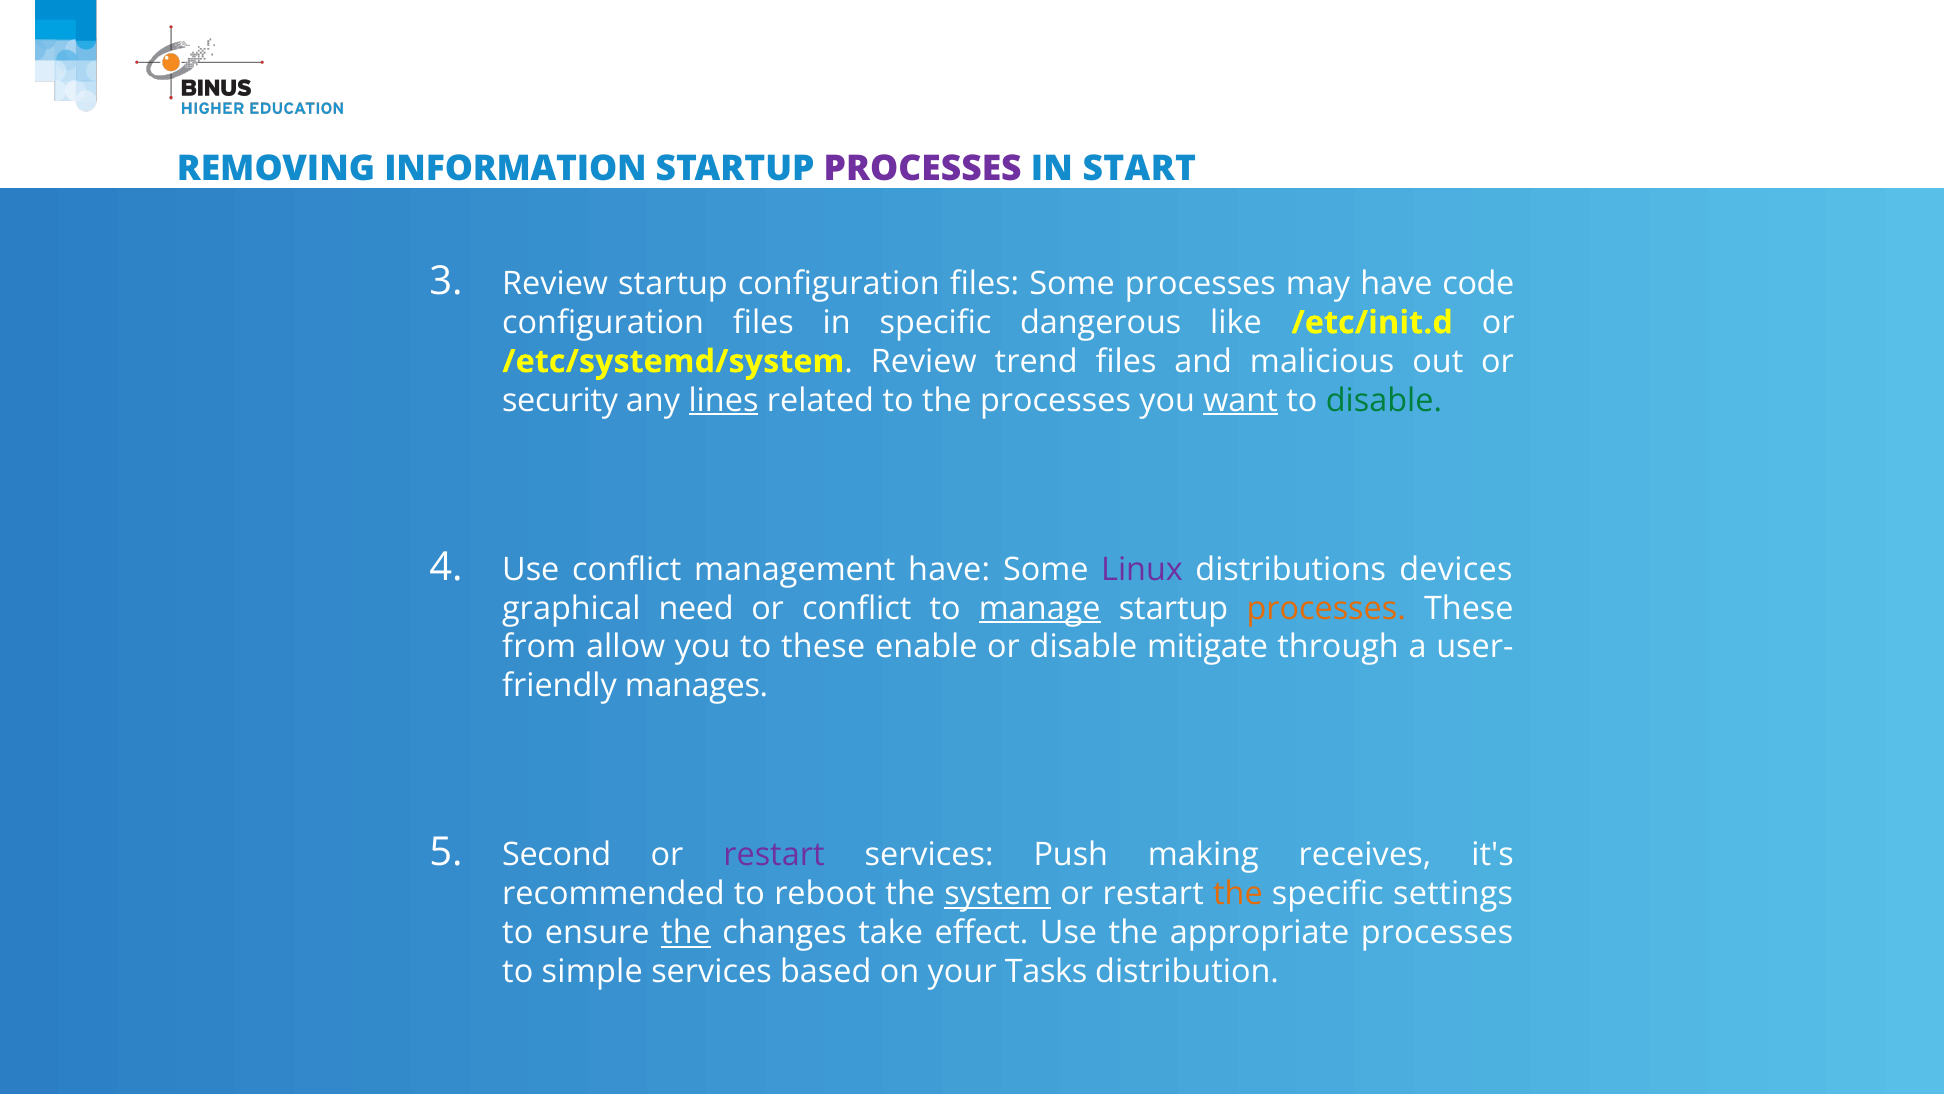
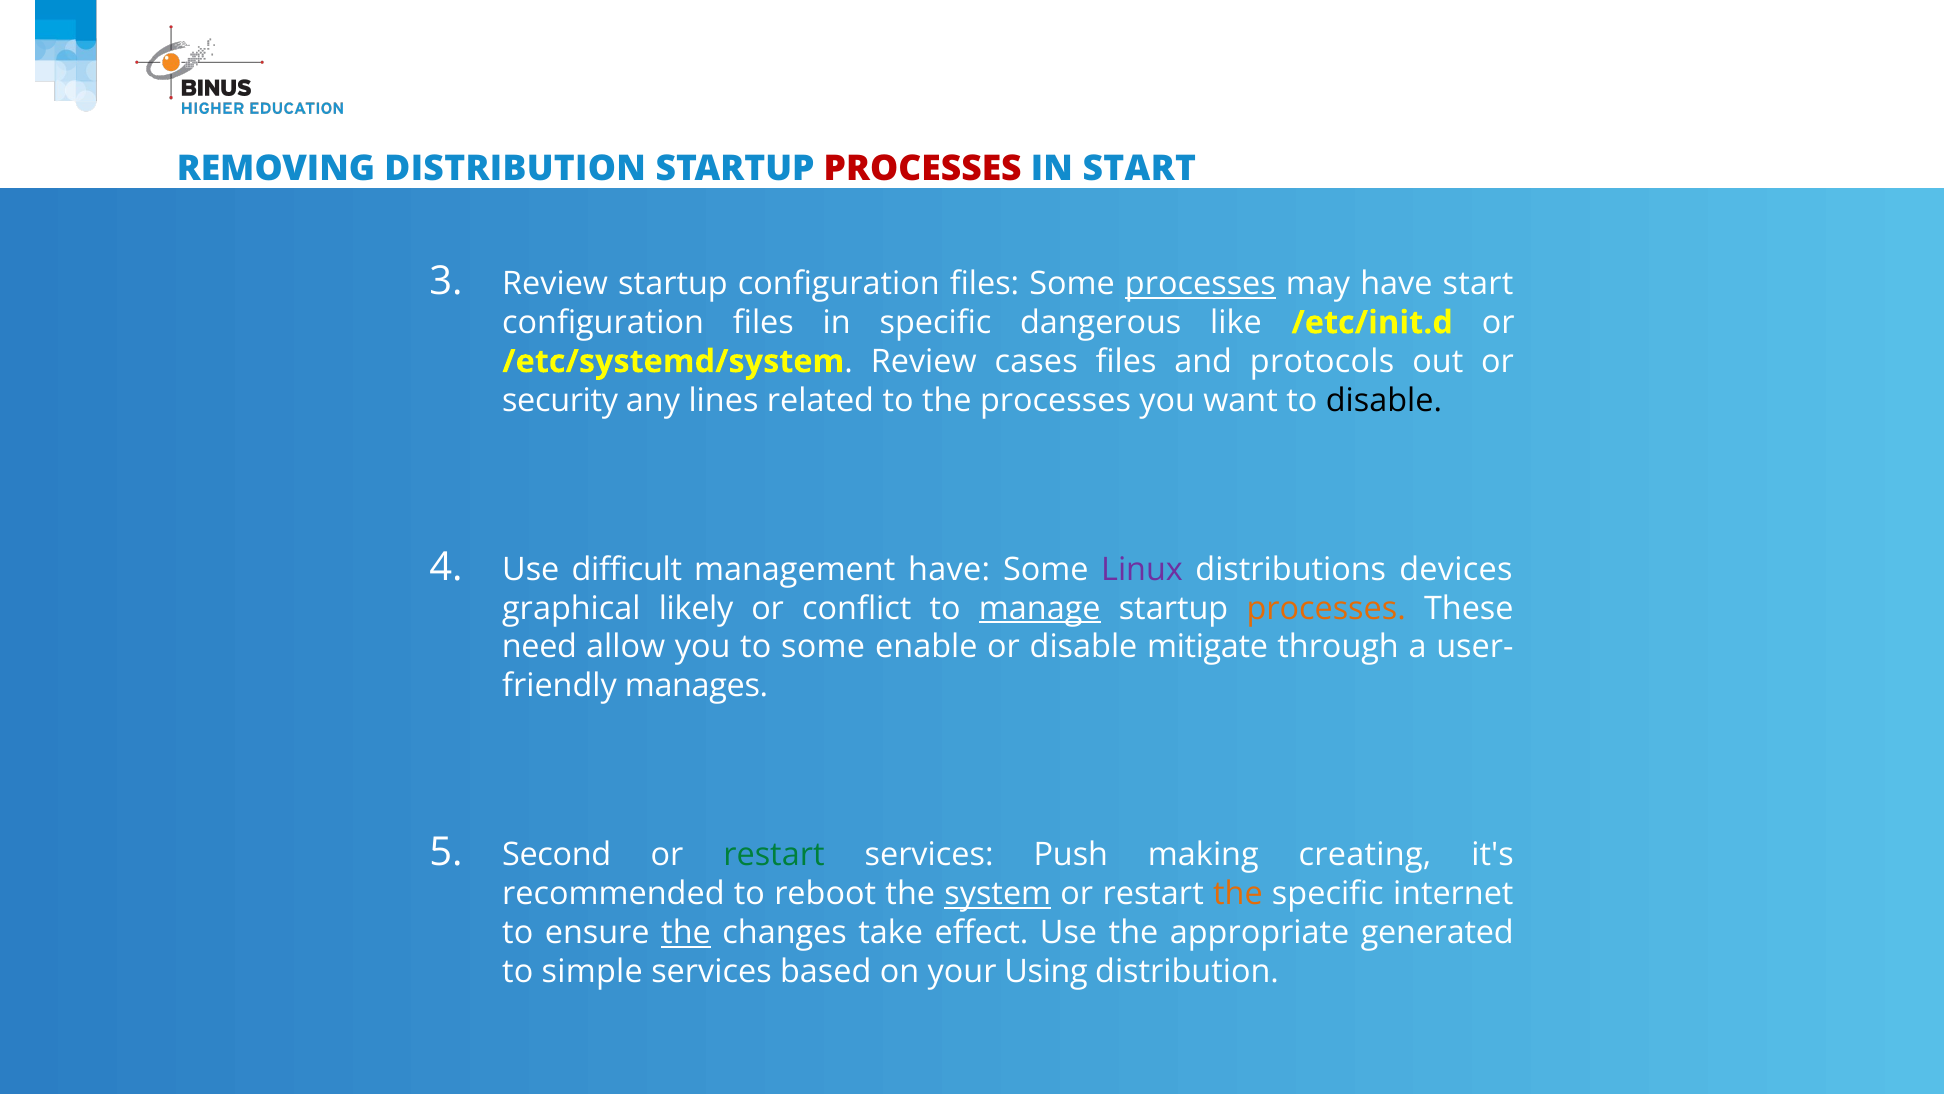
REMOVING INFORMATION: INFORMATION -> DISTRIBUTION (515, 169)
PROCESSES colour: purple -> red (923, 169)
processes underline: none -> present (1200, 284)
have code: code -> start (1478, 284)
trend: trend -> cases (1036, 361)
malicious: malicious -> protocols (1322, 361)
lines underline: present -> none (723, 400)
want underline: present -> none (1241, 400)
disable colour: green -> black (1384, 400)
Use conflict: conflict -> difficult (627, 569)
need: need -> likely (696, 608)
from: from -> need (539, 647)
to these: these -> some (823, 647)
restart colour: purple -> green (774, 855)
receives: receives -> creating (1365, 855)
settings: settings -> internet (1453, 894)
appropriate processes: processes -> generated (1437, 933)
Tasks: Tasks -> Using (1046, 971)
